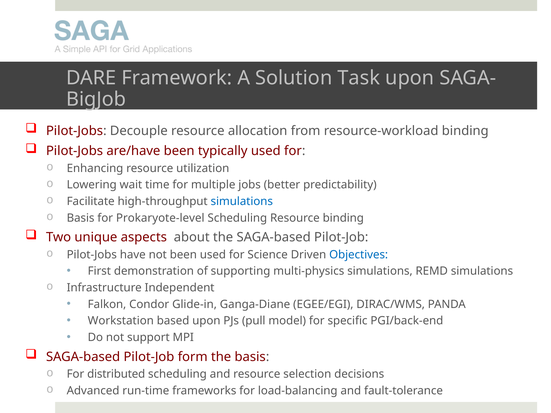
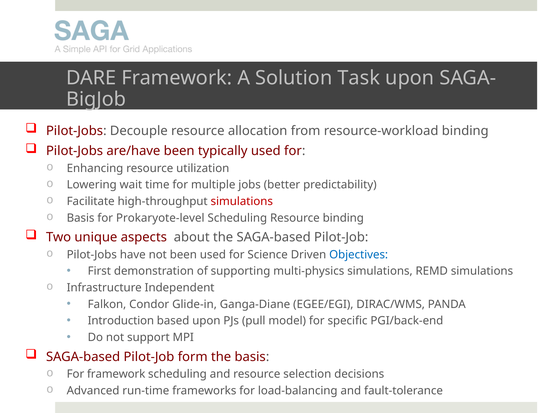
simulations colour: blue -> red (242, 201)
Workstation: Workstation -> Introduction (121, 321)
For distributed: distributed -> framework (116, 374)
